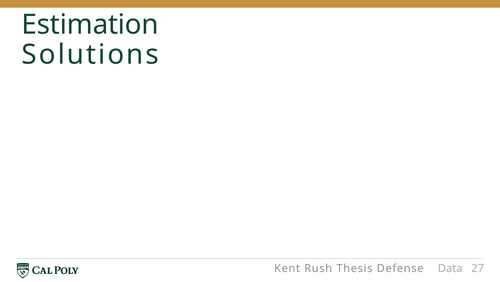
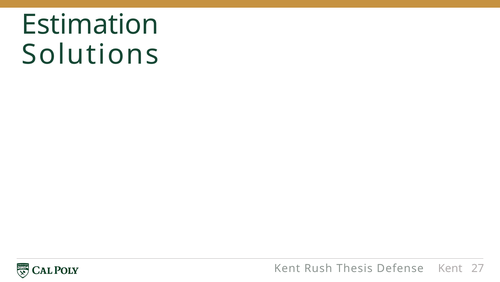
Data: Data -> Kent (450, 268)
